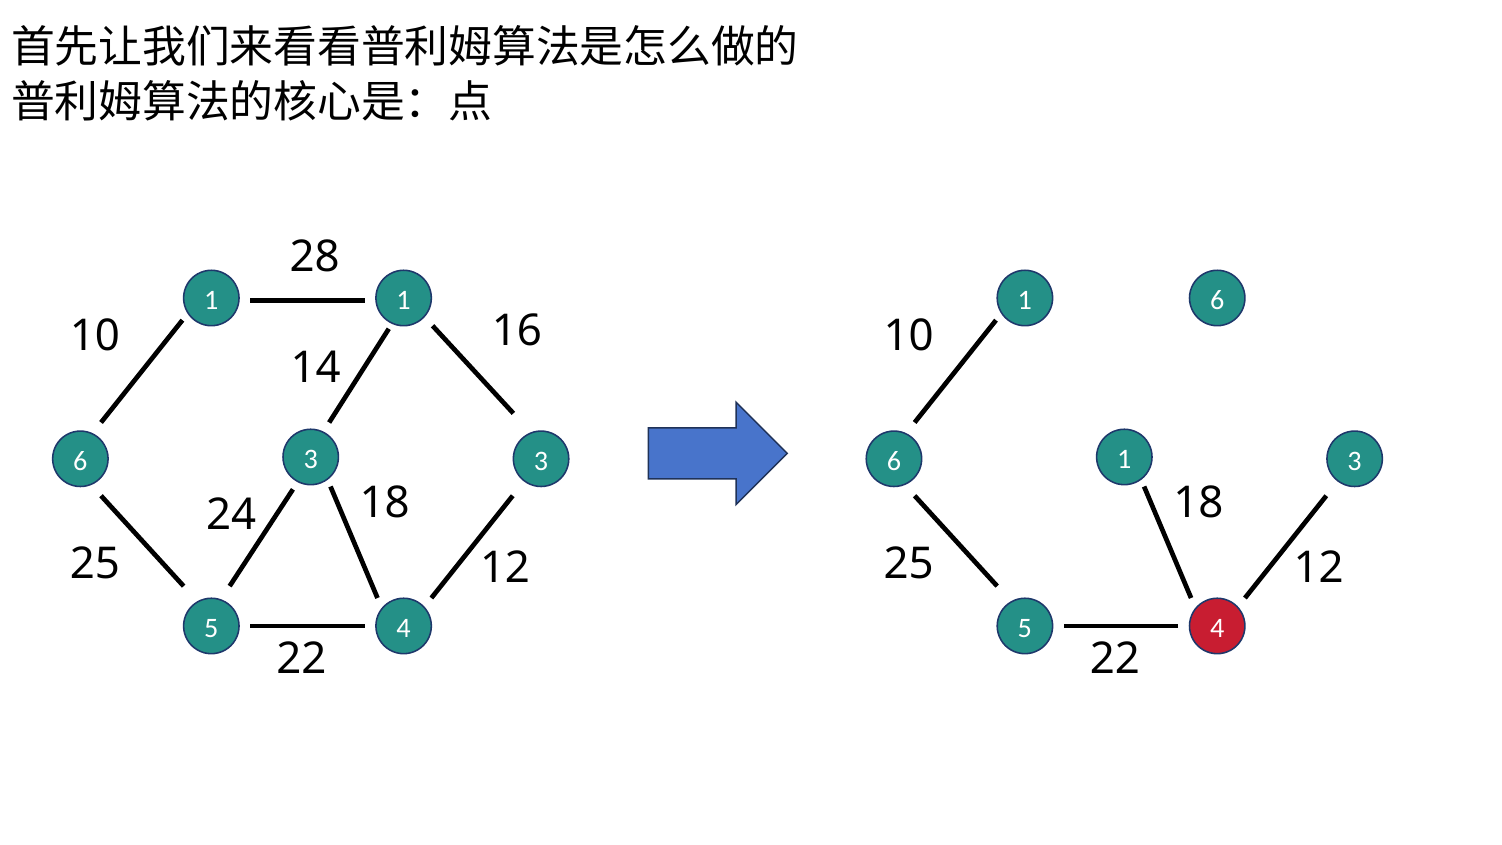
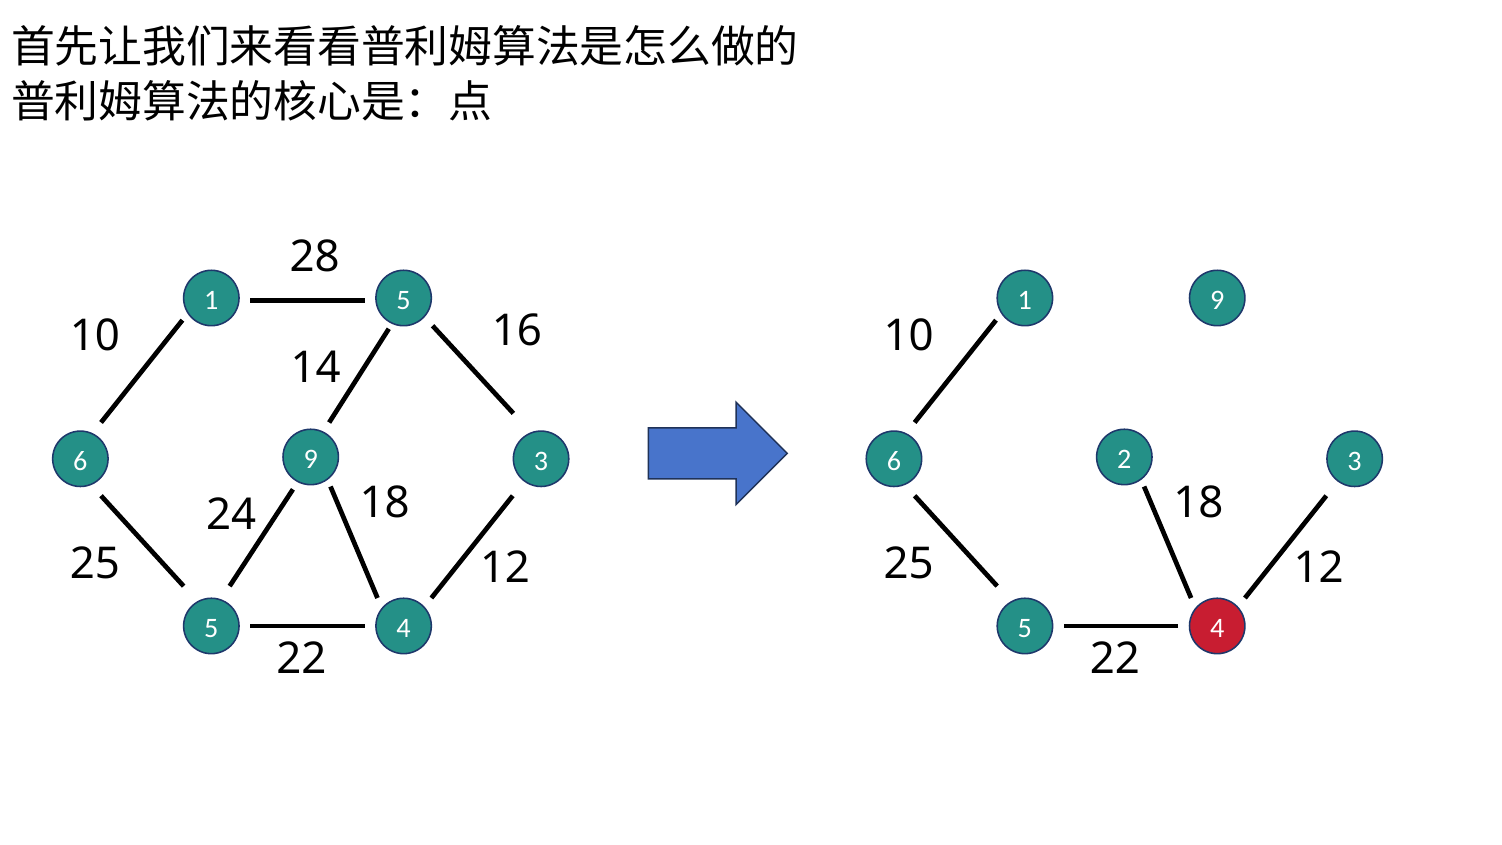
1 1: 1 -> 5 (404, 300)
1 6: 6 -> 9 (1217, 300)
3: 3 -> 9 (311, 459)
6 1: 1 -> 2 (1124, 459)
